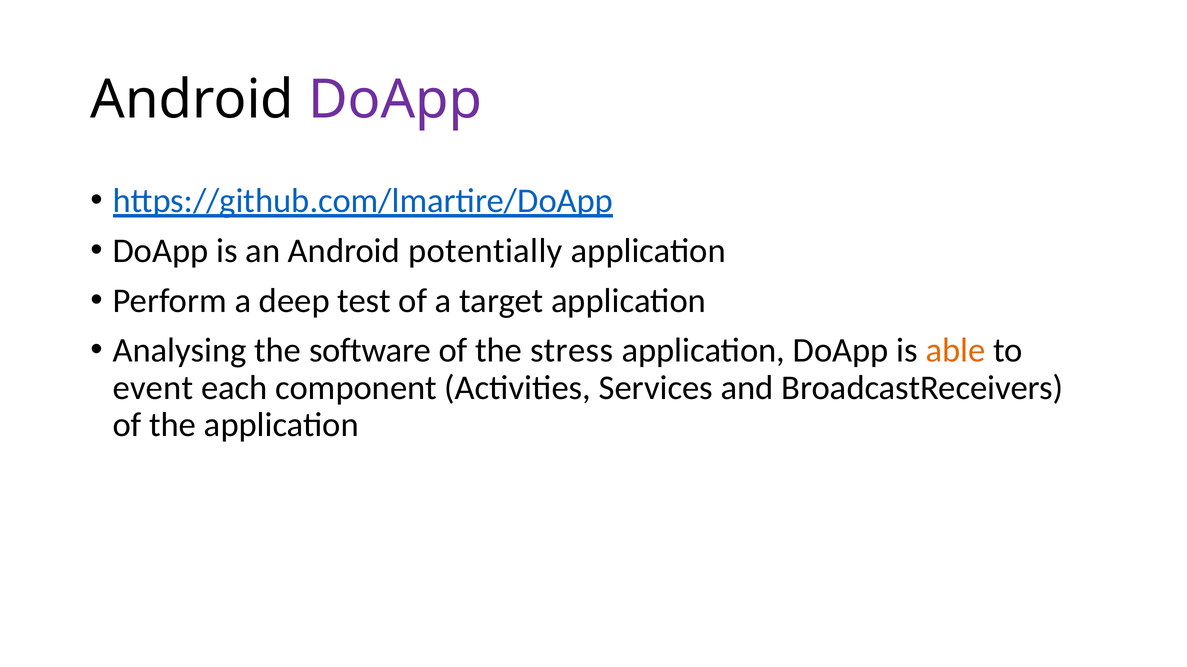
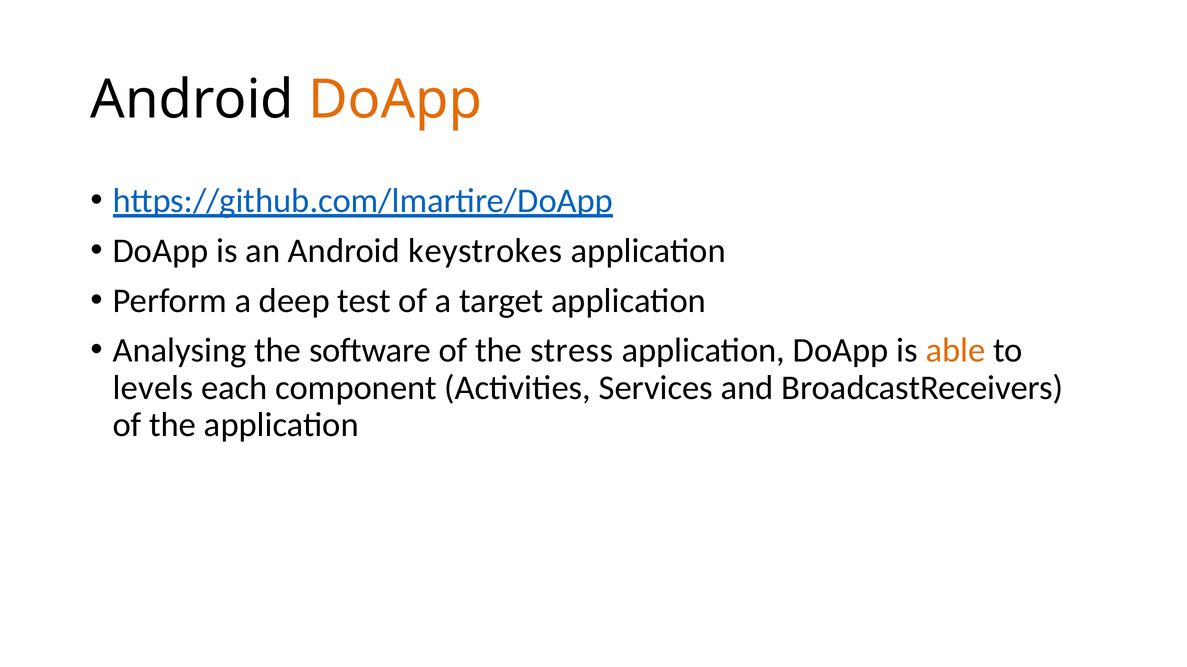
DoApp colour: purple -> orange (395, 100)
potentially: potentially -> keystrokes (485, 251)
event: event -> levels (153, 388)
